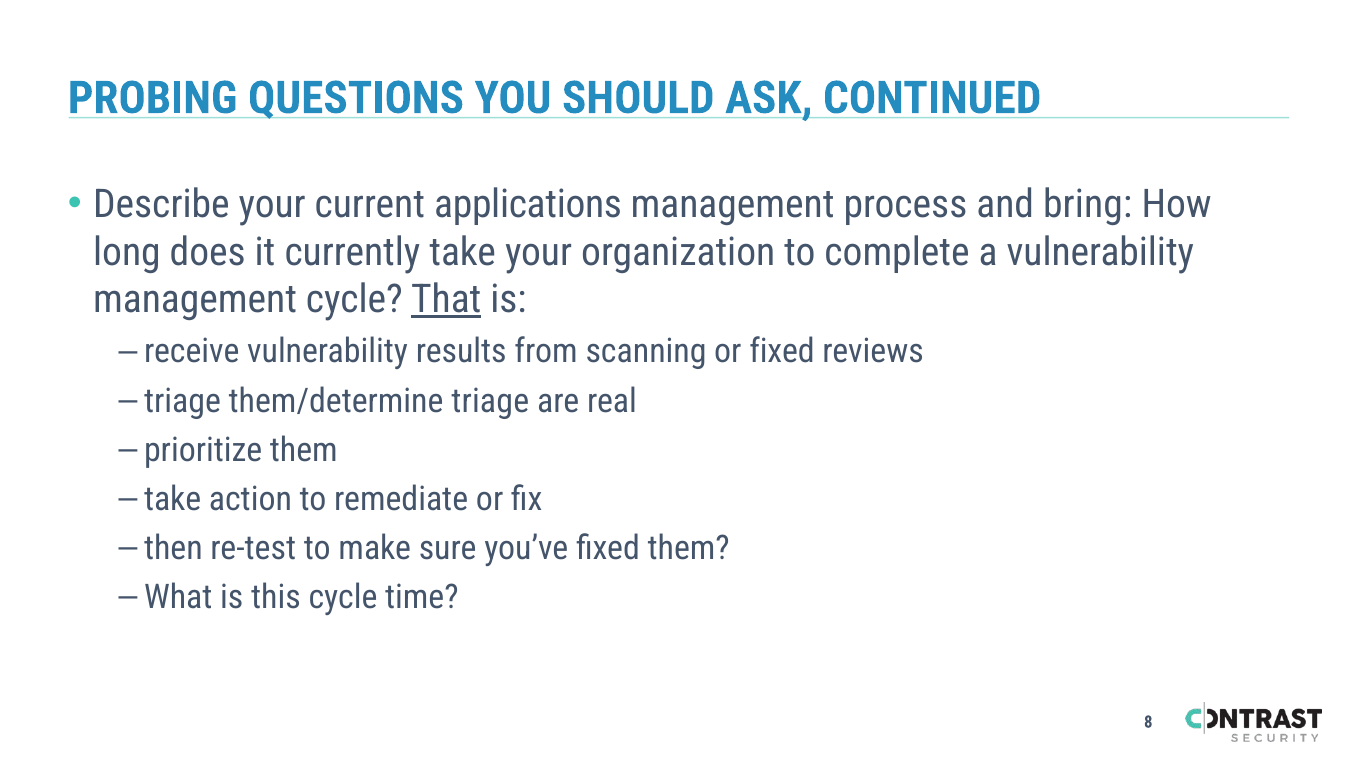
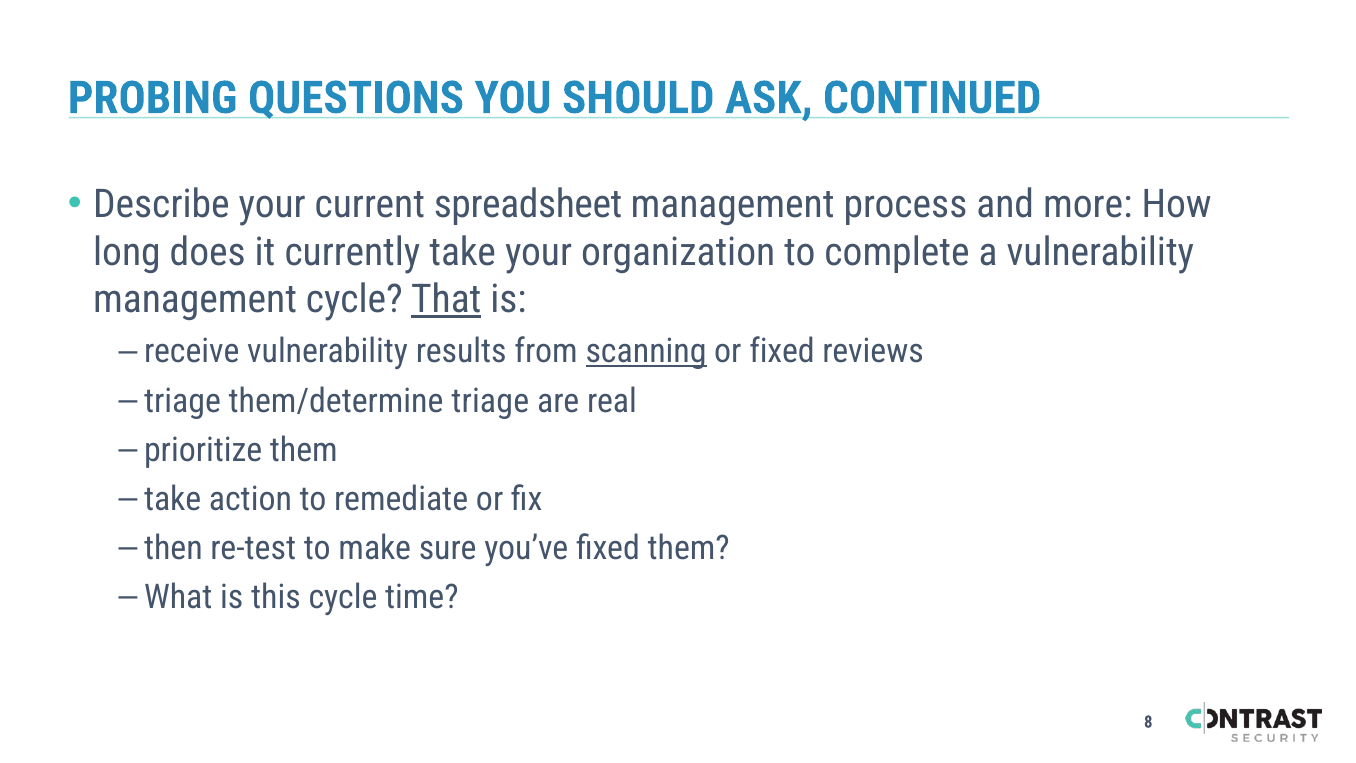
applications: applications -> spreadsheet (528, 205)
bring: bring -> more (1088, 205)
scanning underline: none -> present (646, 352)
